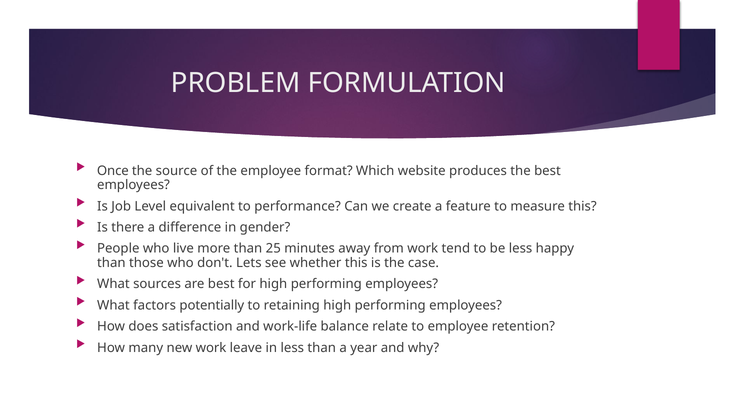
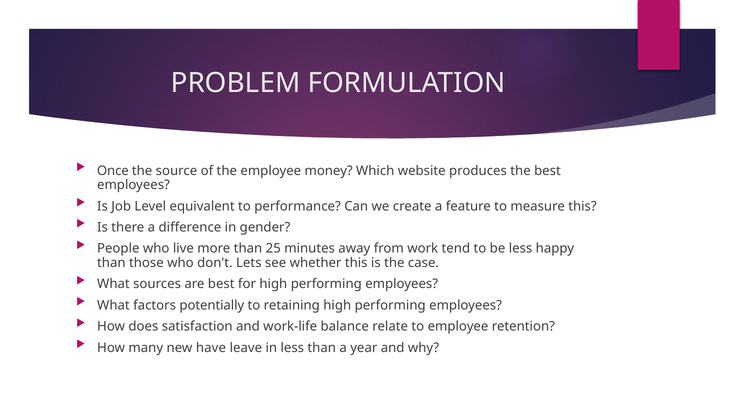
format: format -> money (329, 171)
new work: work -> have (211, 348)
